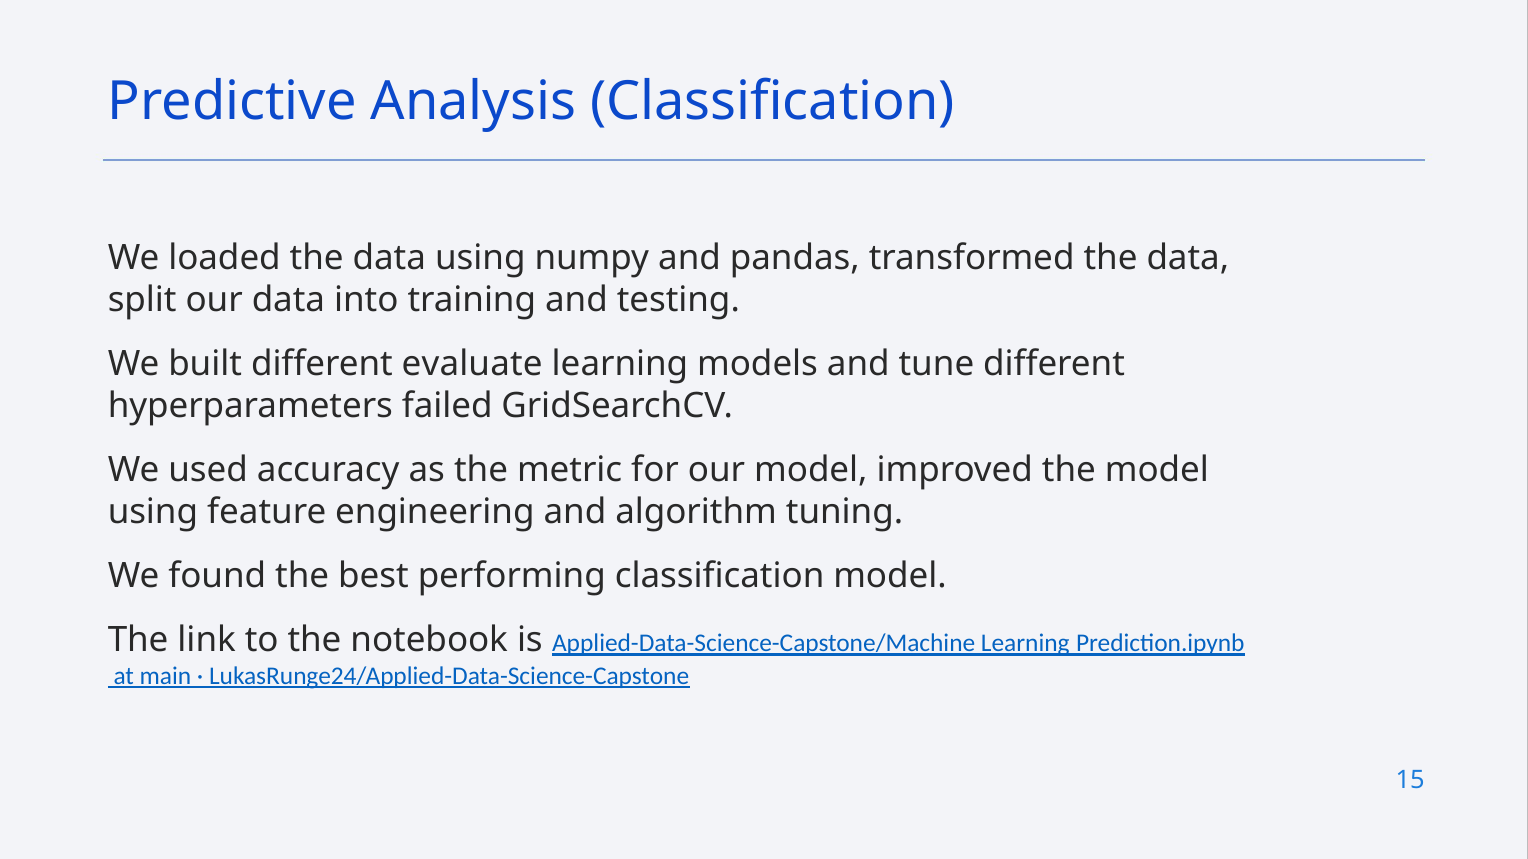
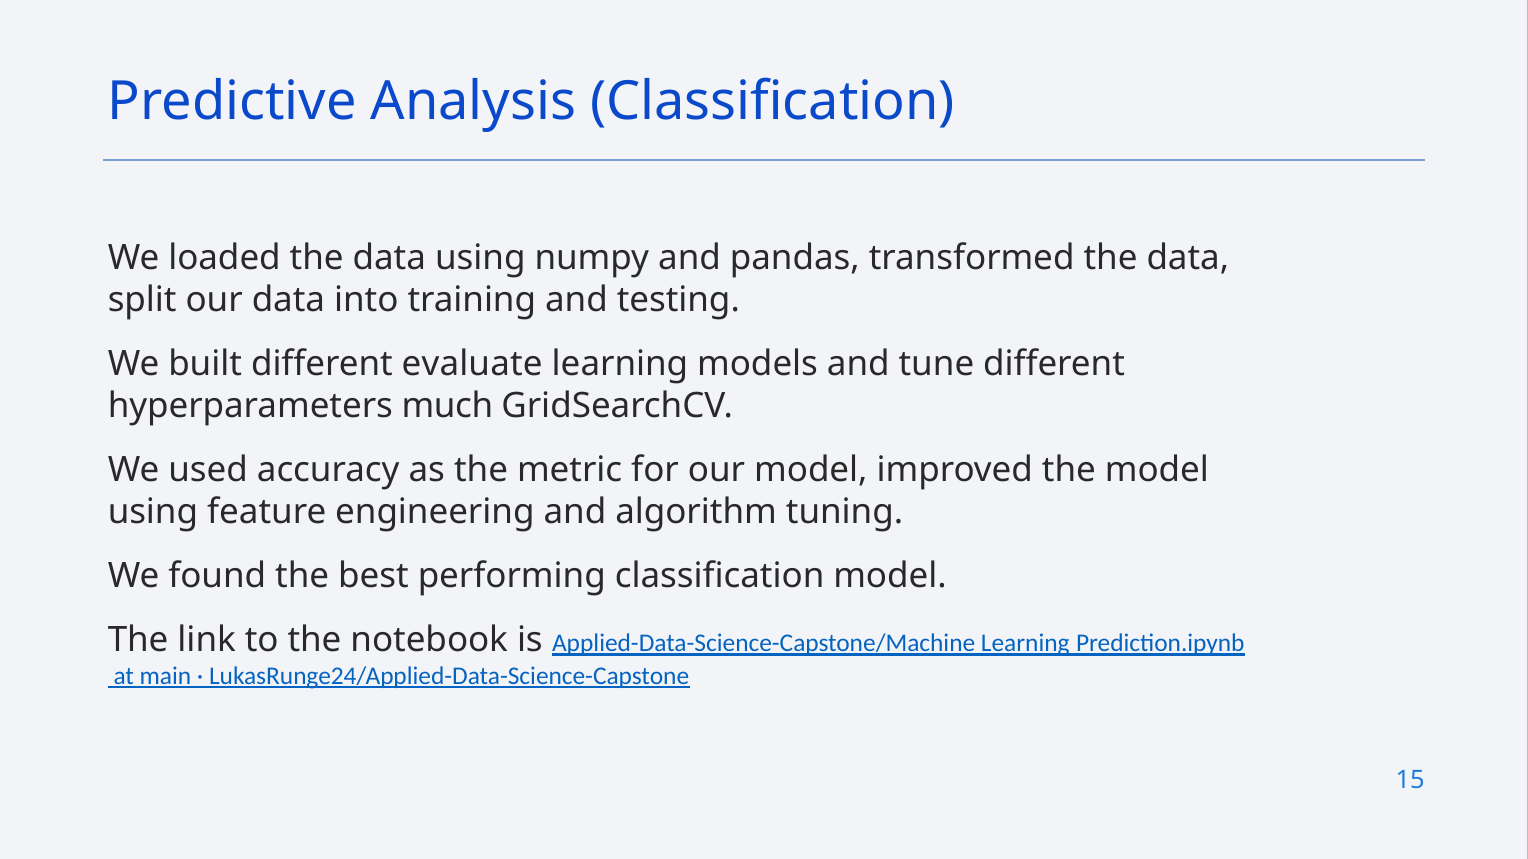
failed: failed -> much (447, 406)
